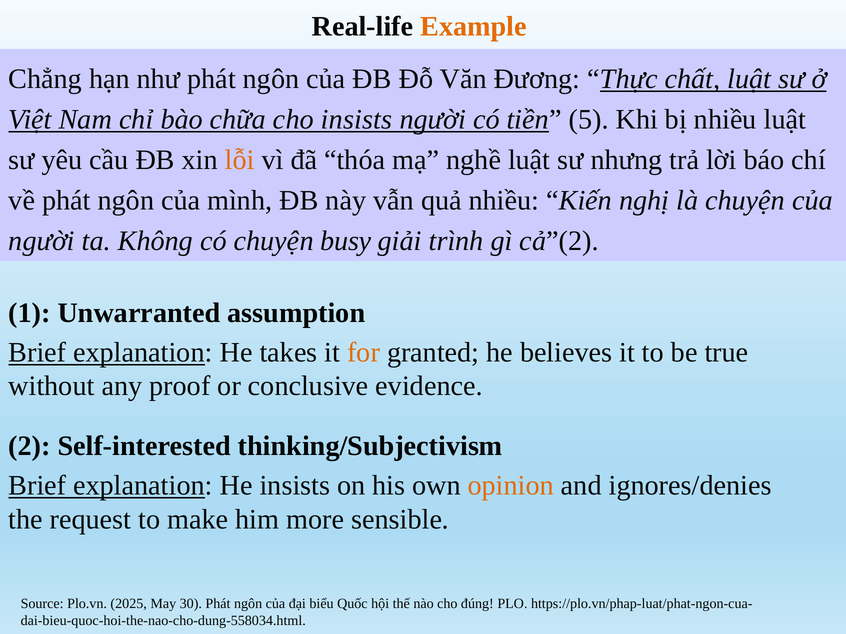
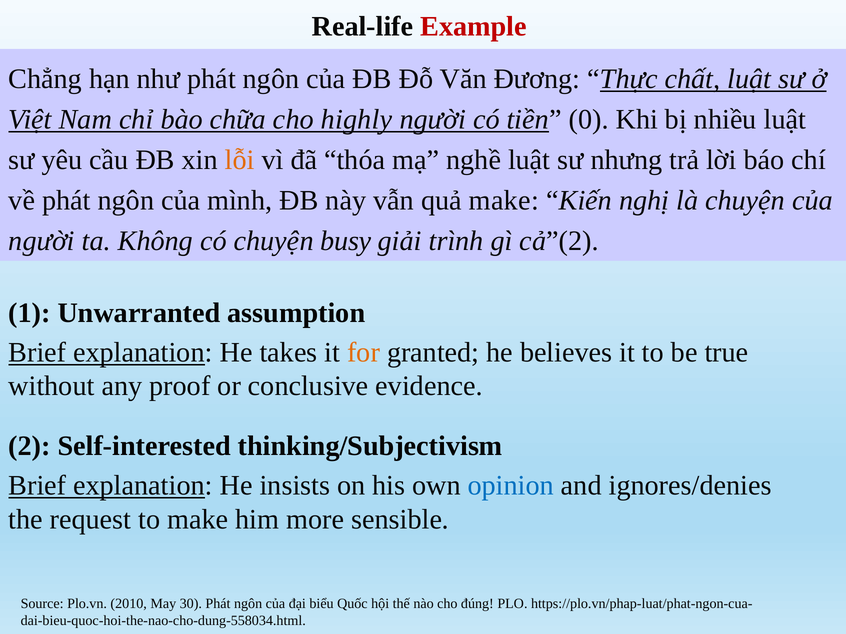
Example colour: orange -> red (474, 26)
cho insists: insists -> highly (357, 119)
5: 5 -> 0 (589, 119)
quả nhiều: nhiều -> make (504, 201)
opinion colour: orange -> blue (511, 486)
2025: 2025 -> 2010 (129, 604)
